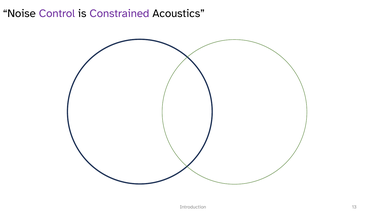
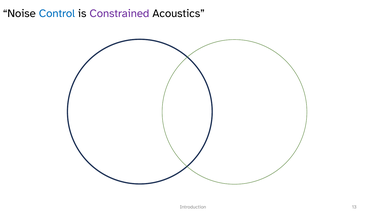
Control colour: purple -> blue (57, 13)
